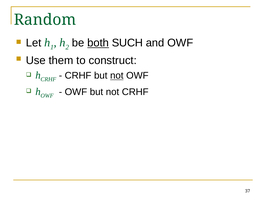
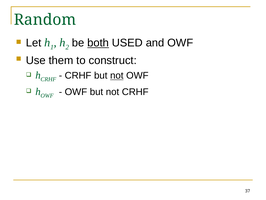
SUCH: SUCH -> USED (127, 43)
